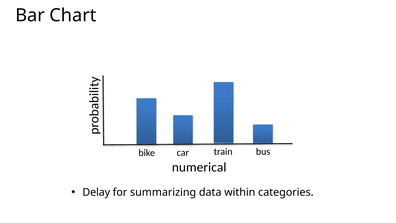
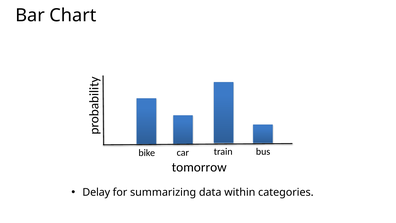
numerical: numerical -> tomorrow (199, 167)
